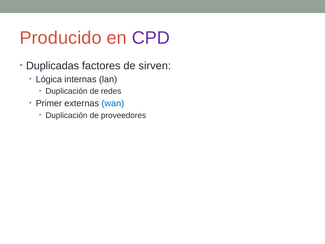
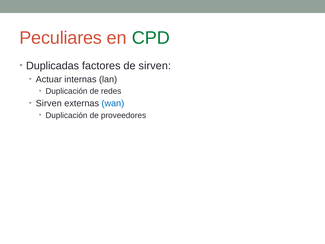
Producido: Producido -> Peculiares (61, 38)
CPD colour: purple -> green (151, 38)
Lógica: Lógica -> Actuar (49, 79)
Primer: Primer -> Sirven (49, 103)
